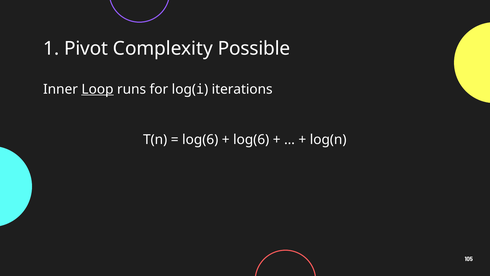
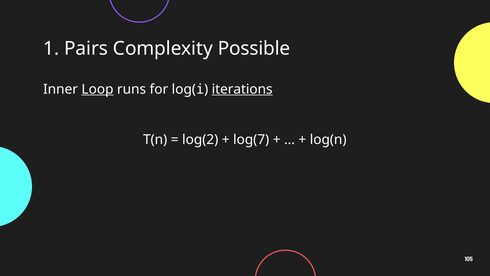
Pivot: Pivot -> Pairs (86, 48)
iterations underline: none -> present (242, 89)
log(6: log(6 -> log(2 (200, 139)
log(6: log(6 -> log(7 (251, 139)
